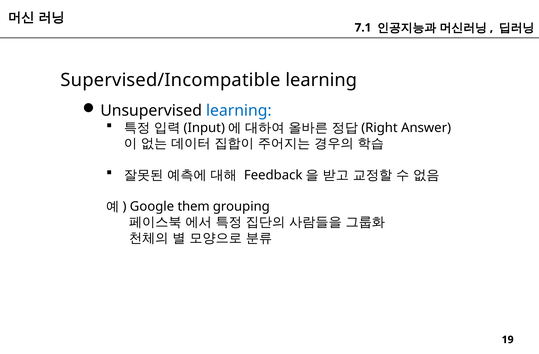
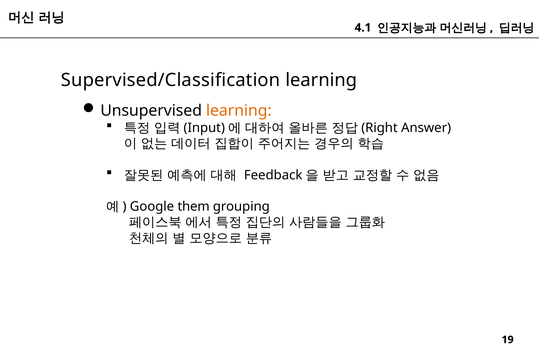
7.1: 7.1 -> 4.1 (363, 28)
Supervised/Incompatible: Supervised/Incompatible -> Supervised/Classification (171, 80)
learning colour: blue -> orange (239, 111)
